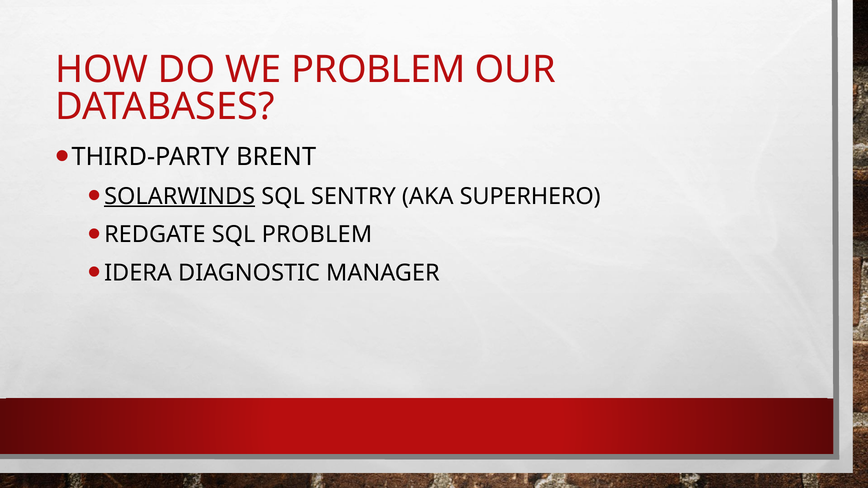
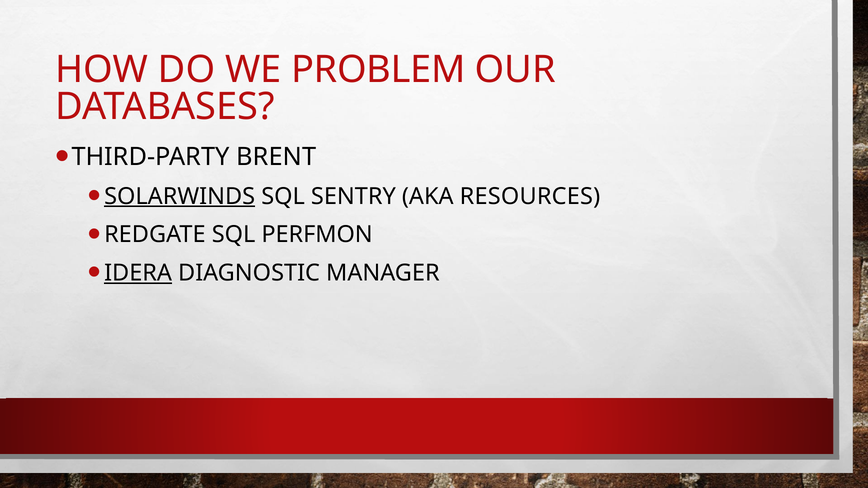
SUPERHERO: SUPERHERO -> RESOURCES (530, 196)
SQL PROBLEM: PROBLEM -> PERFMON (317, 235)
IDERA underline: none -> present (138, 273)
